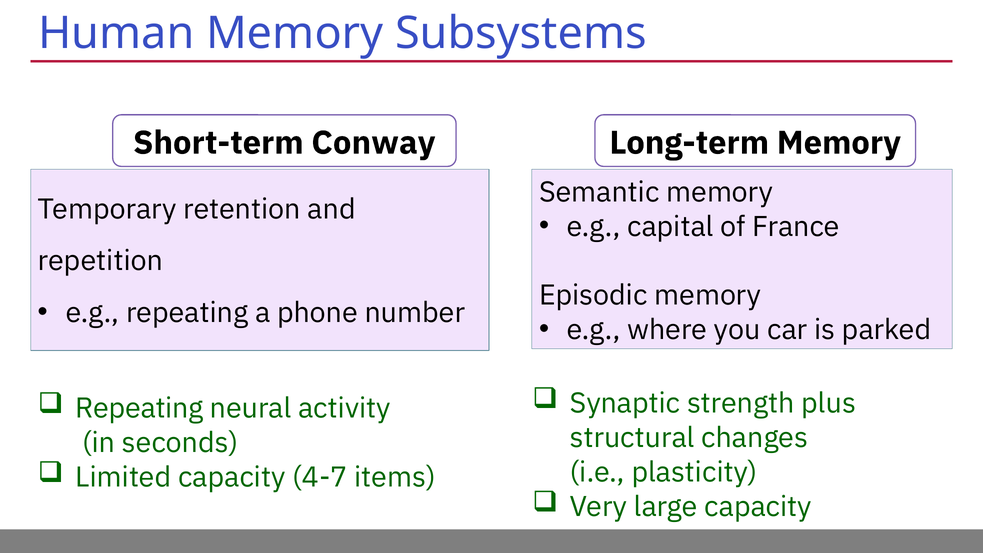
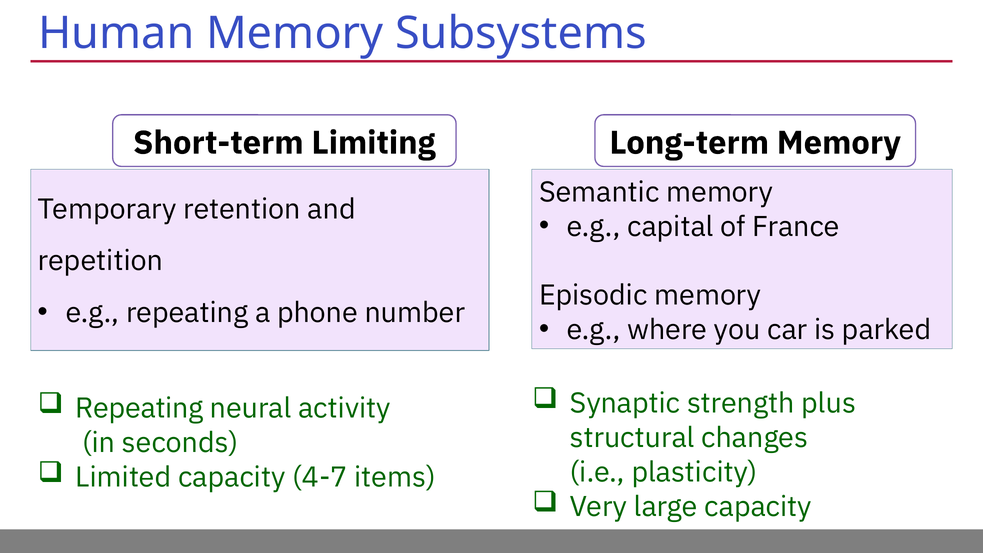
Conway: Conway -> Limiting (374, 143)
